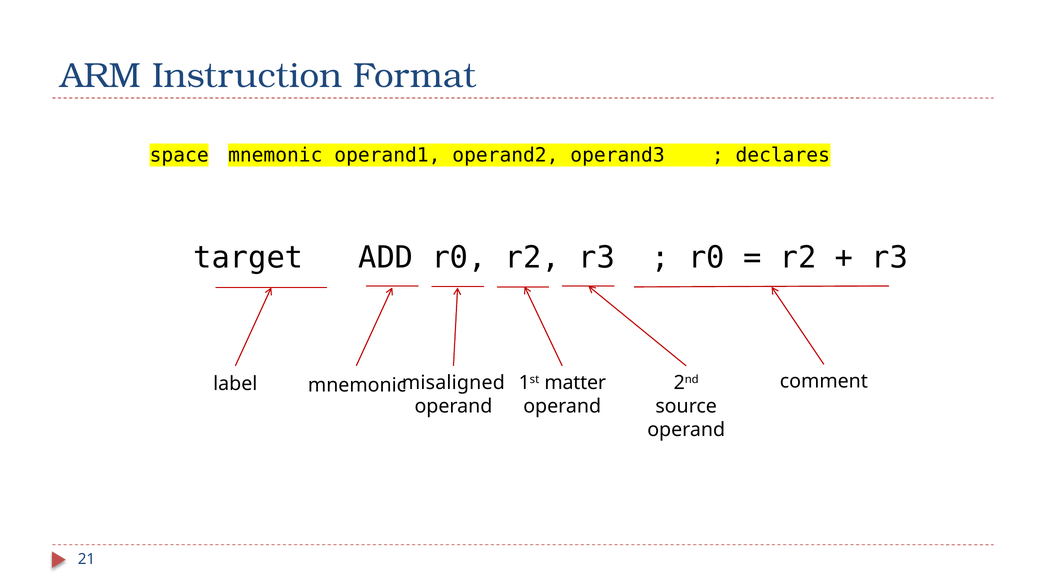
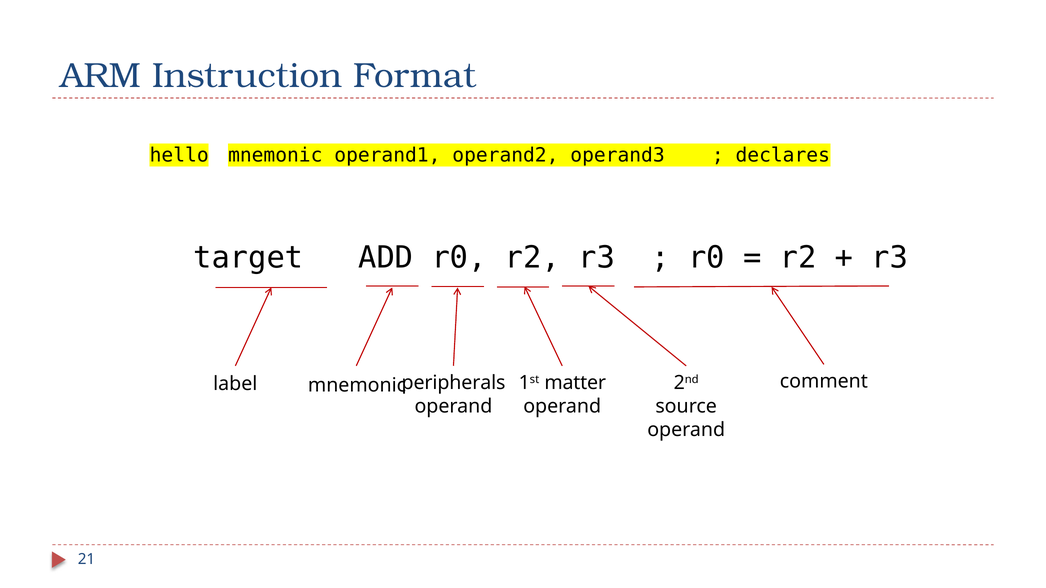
space: space -> hello (179, 156)
misaligned: misaligned -> peripherals (454, 383)
